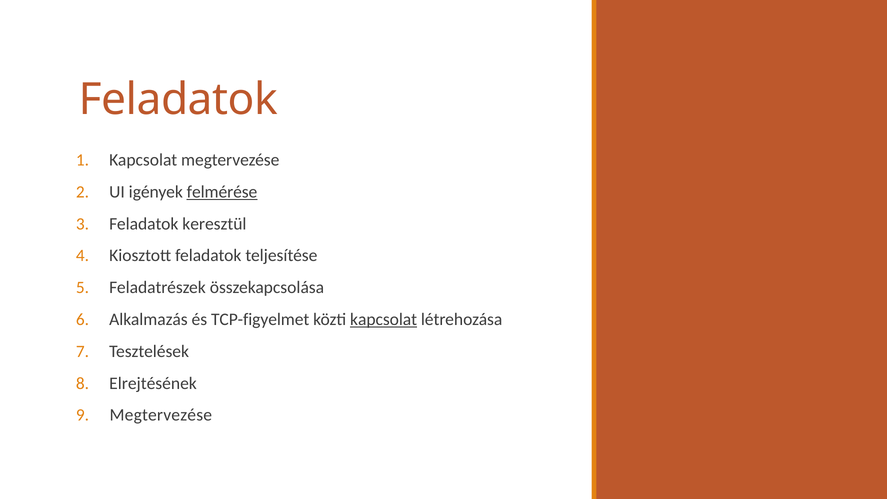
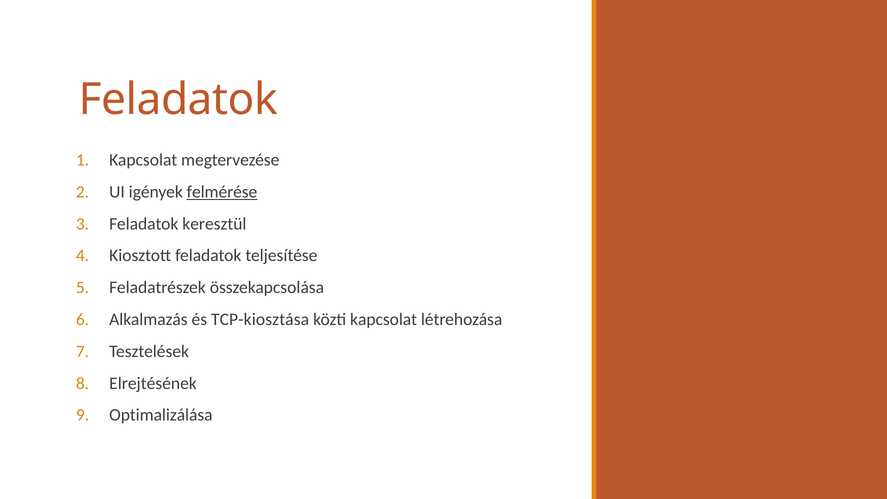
TCP-figyelmet: TCP-figyelmet -> TCP-kiosztása (260, 319)
kapcsolat underline: present -> none (384, 319)
Megtervezése: Megtervezése -> Optimalizálása (161, 415)
